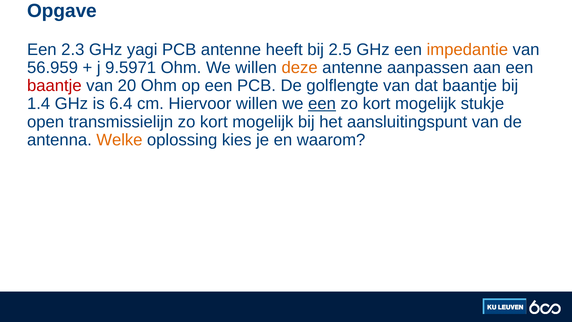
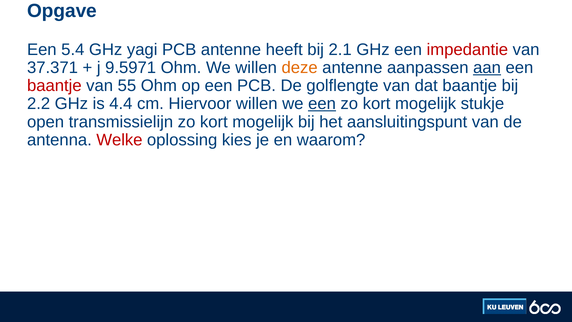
2.3: 2.3 -> 5.4 (73, 50)
2.5: 2.5 -> 2.1 (340, 50)
impedantie colour: orange -> red (467, 50)
56.959: 56.959 -> 37.371 (52, 68)
aan underline: none -> present (487, 68)
20: 20 -> 55 (127, 86)
1.4: 1.4 -> 2.2 (39, 104)
6.4: 6.4 -> 4.4 (121, 104)
Welke colour: orange -> red (119, 140)
